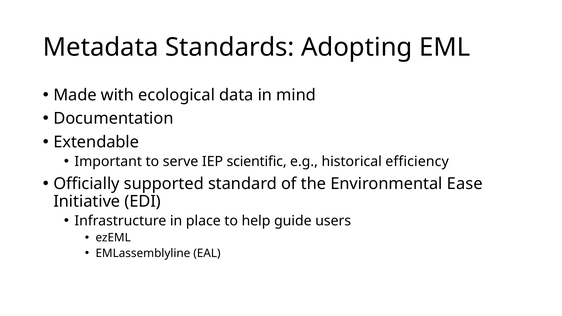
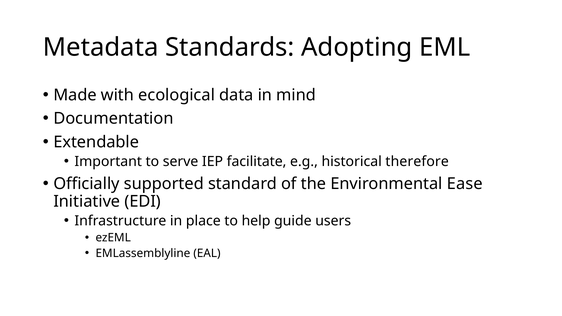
scientific: scientific -> facilitate (257, 162)
efficiency: efficiency -> therefore (417, 162)
